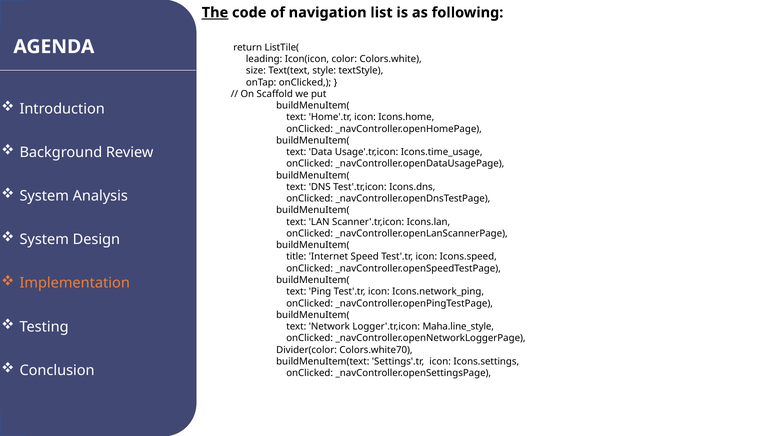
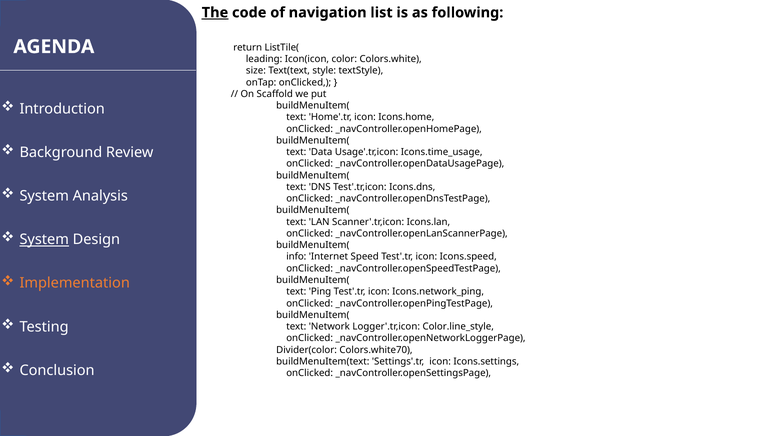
System underline: none -> present (44, 240)
title: title -> info (296, 257)
Maha.line_style: Maha.line_style -> Color.line_style (458, 327)
